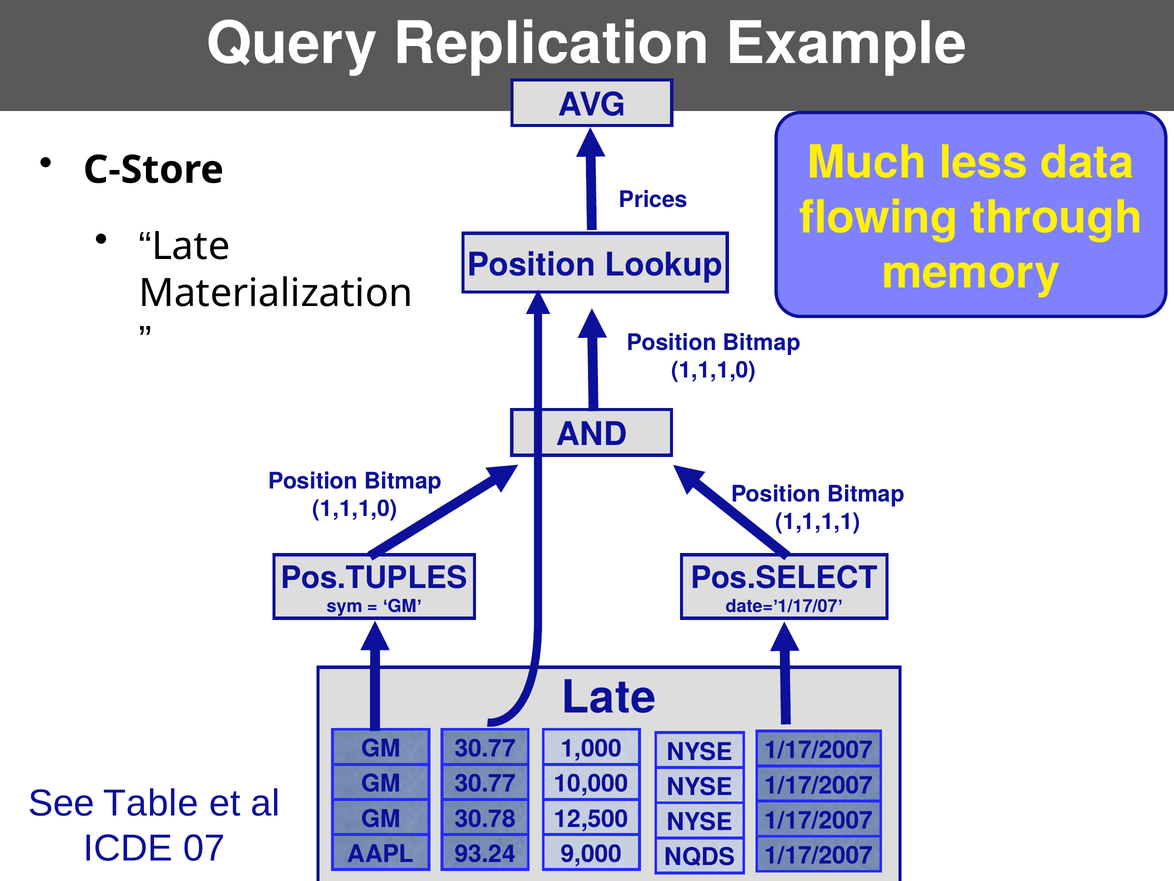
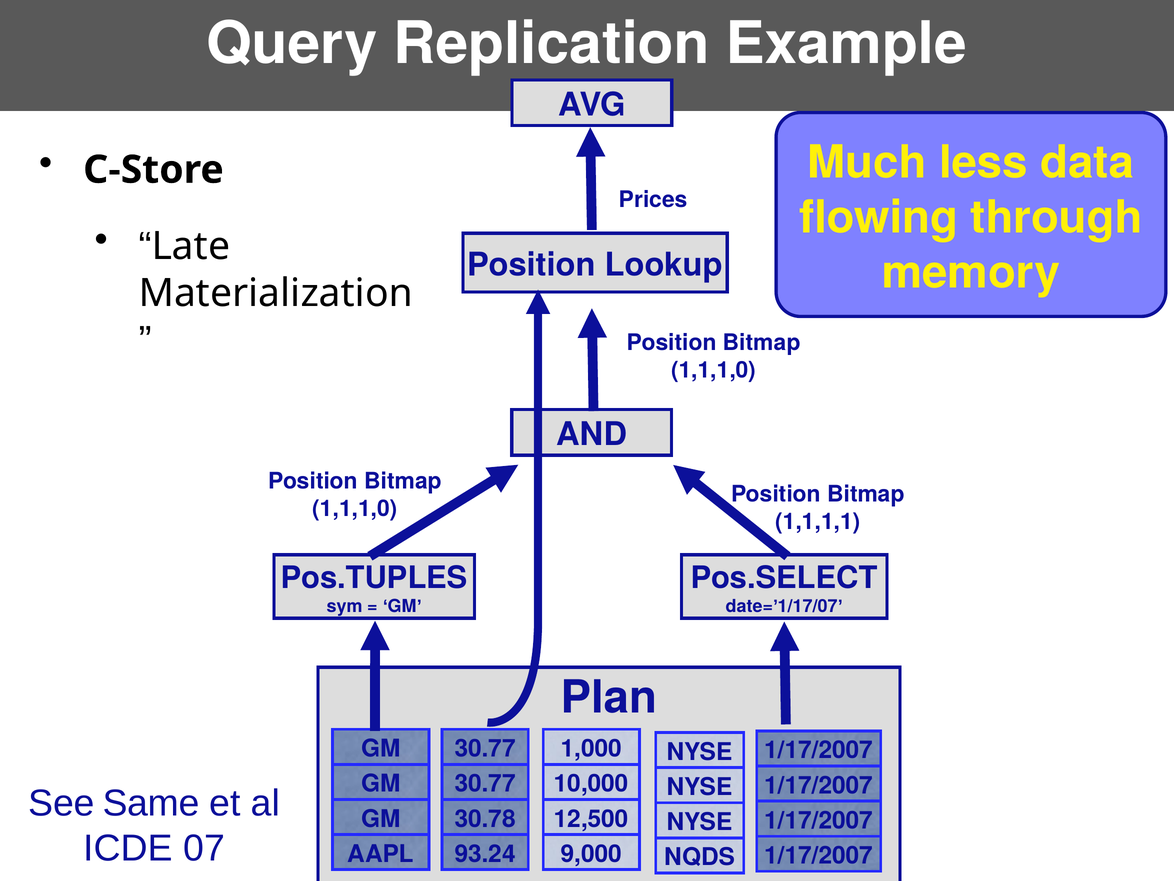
Late: Late -> Plan (609, 698)
Table: Table -> Same (151, 803)
